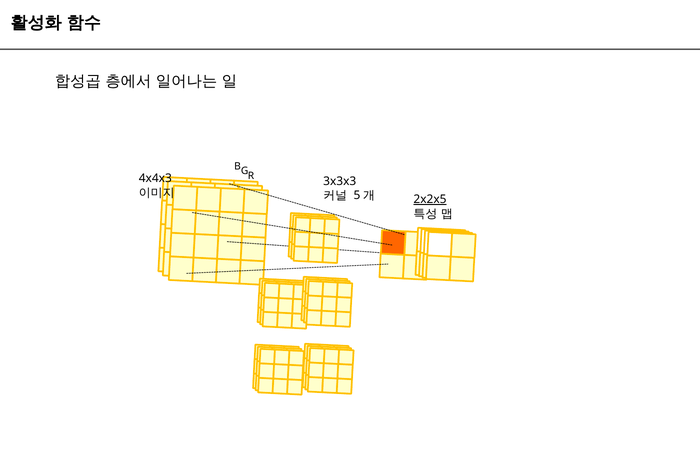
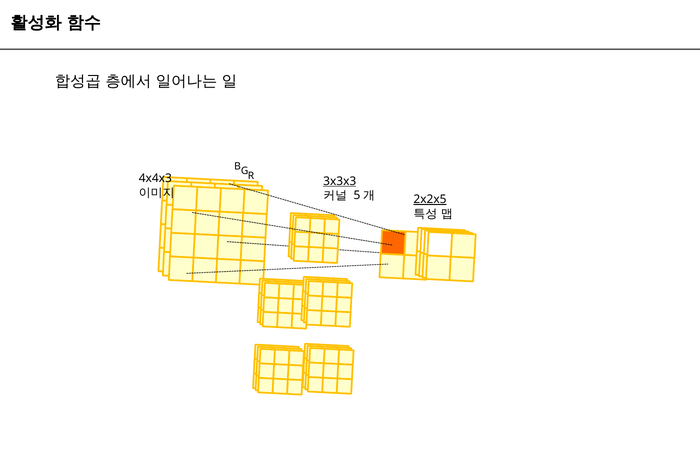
3x3x3 underline: none -> present (340, 181)
